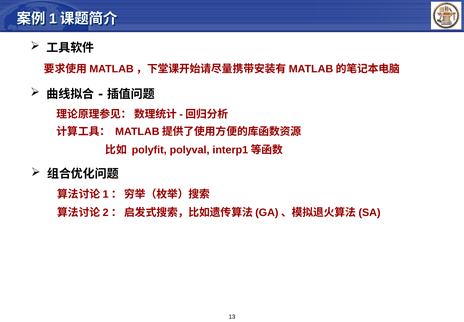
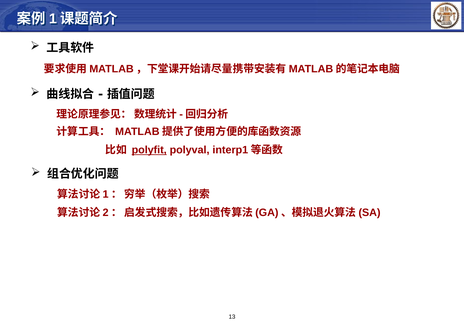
polyfit underline: none -> present (149, 150)
